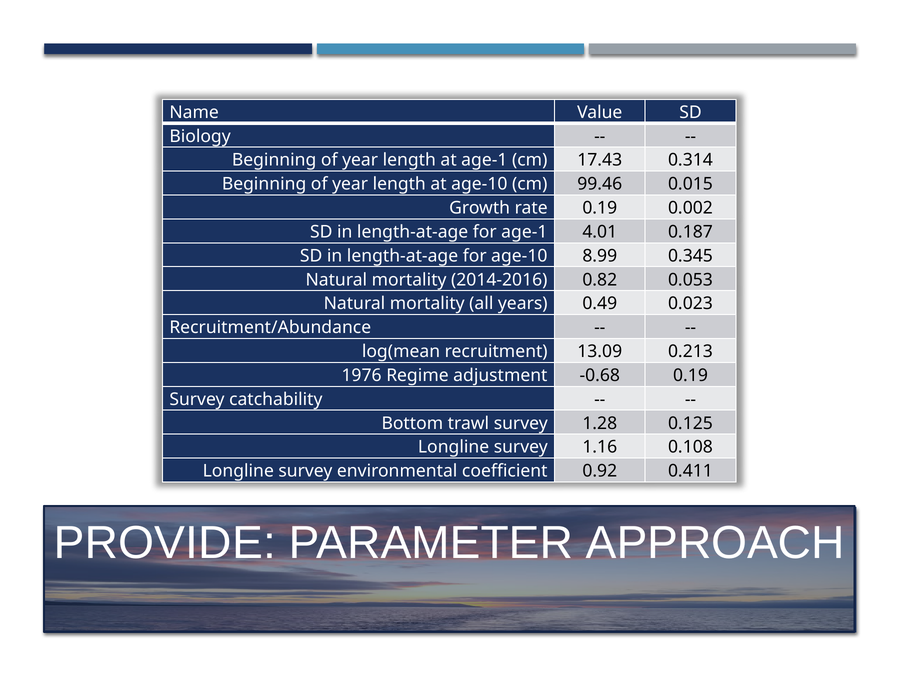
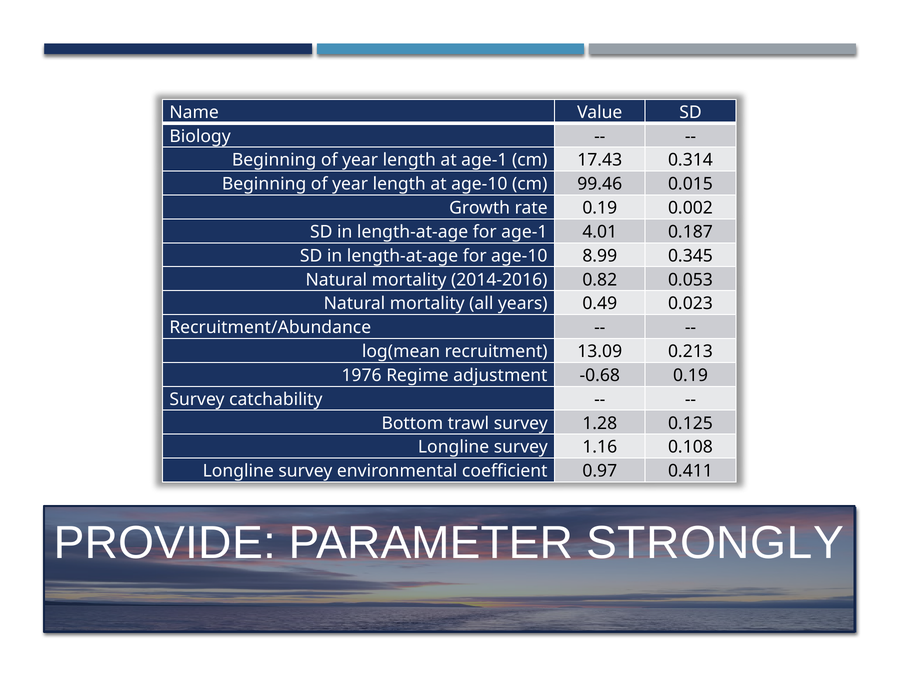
0.92: 0.92 -> 0.97 (600, 471)
APPROACH: APPROACH -> STRONGLY (715, 543)
